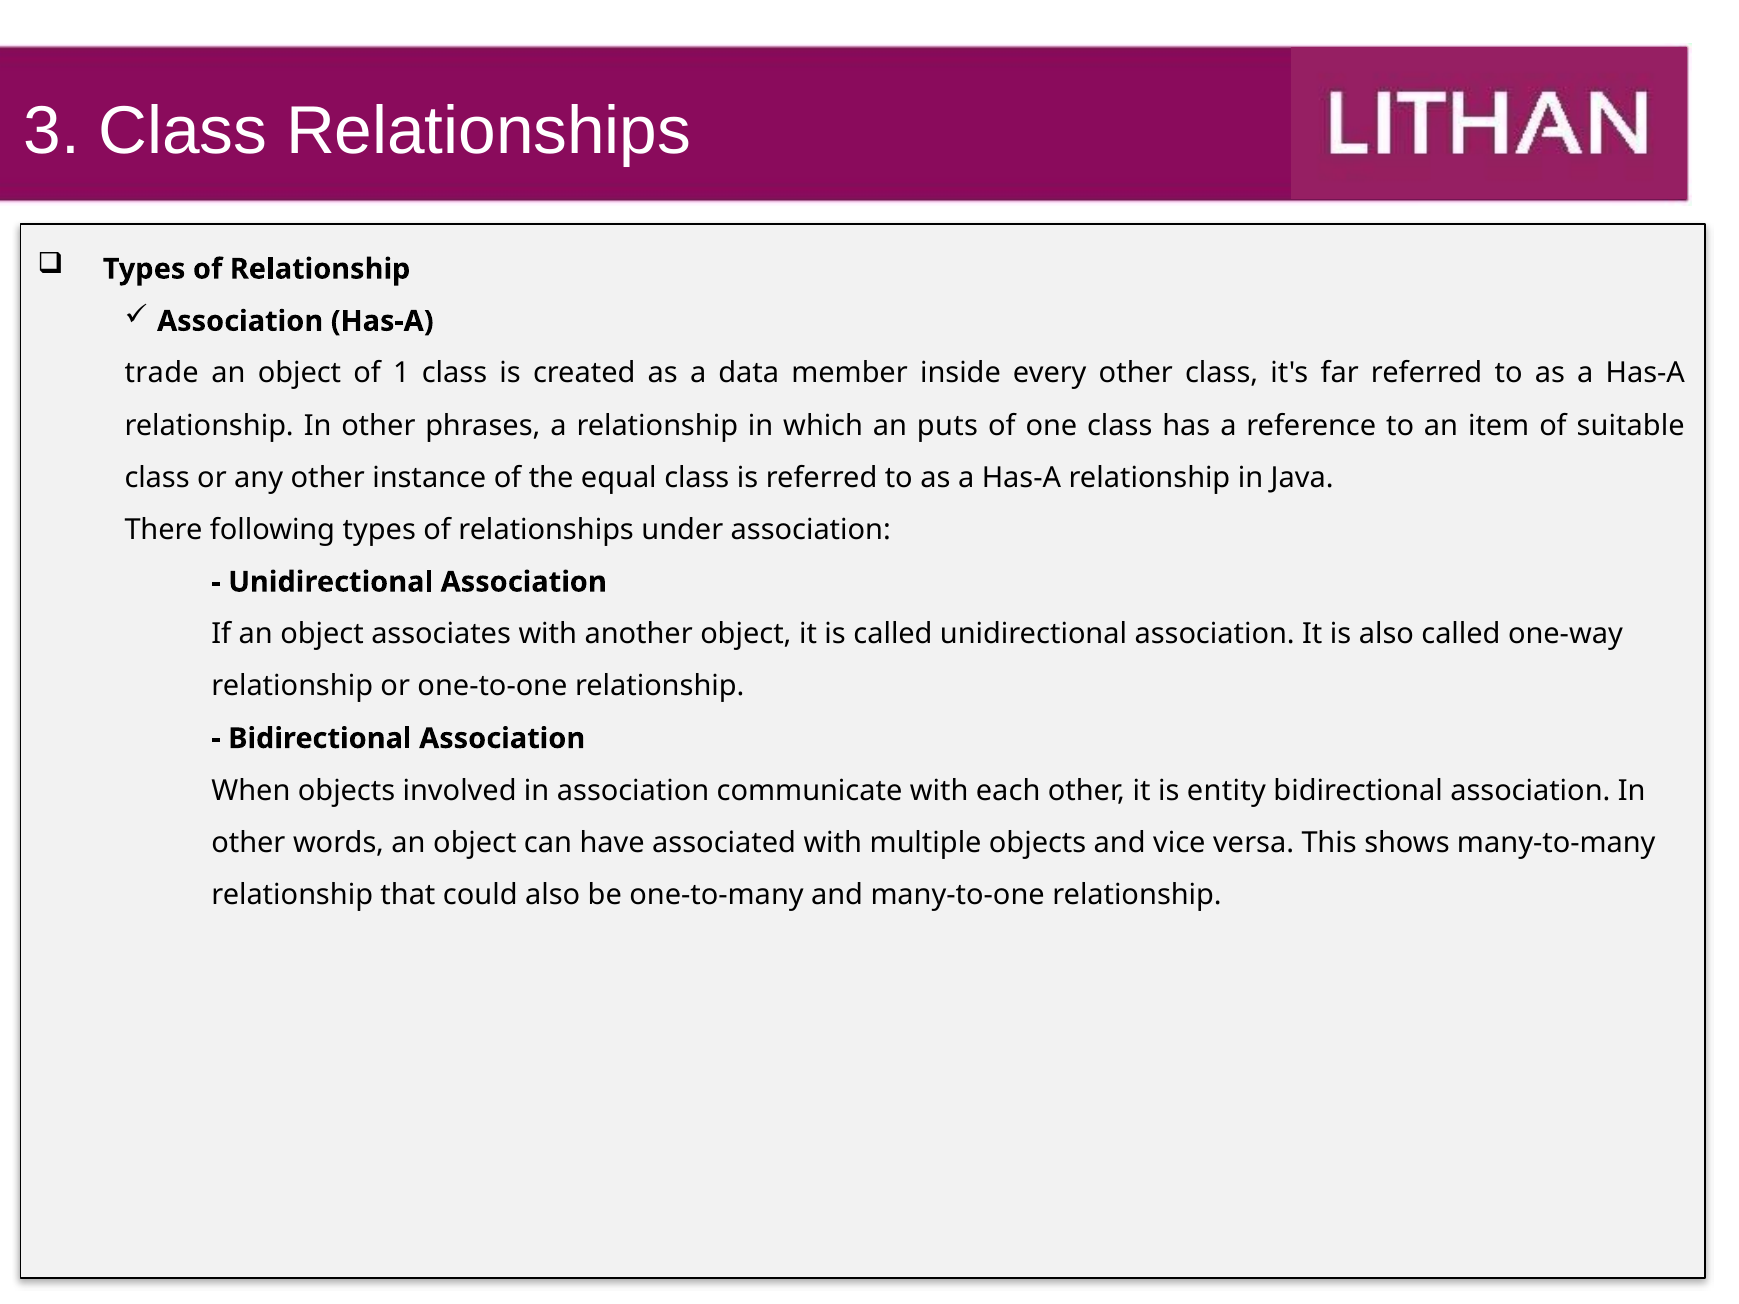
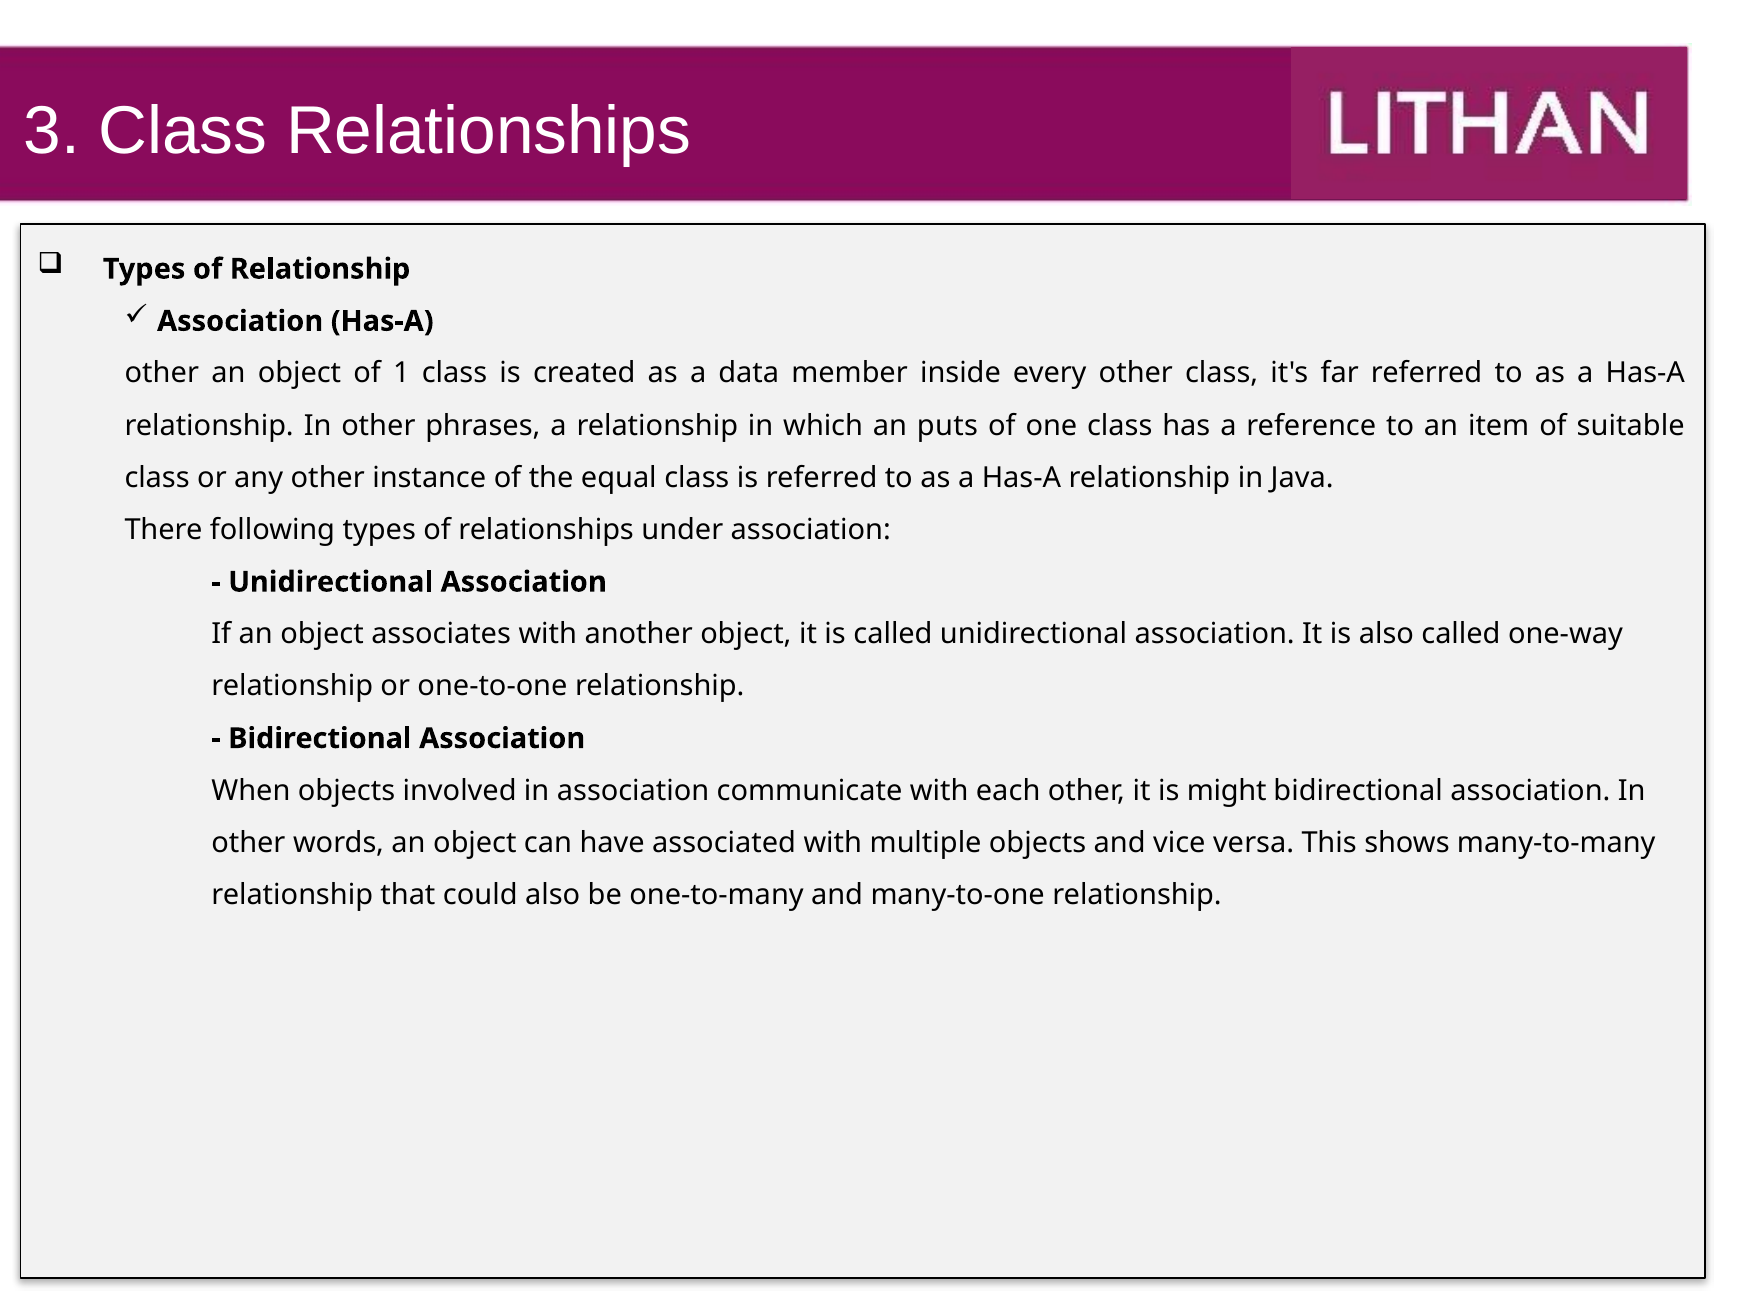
trade: trade -> other (162, 373)
entity: entity -> might (1227, 791)
